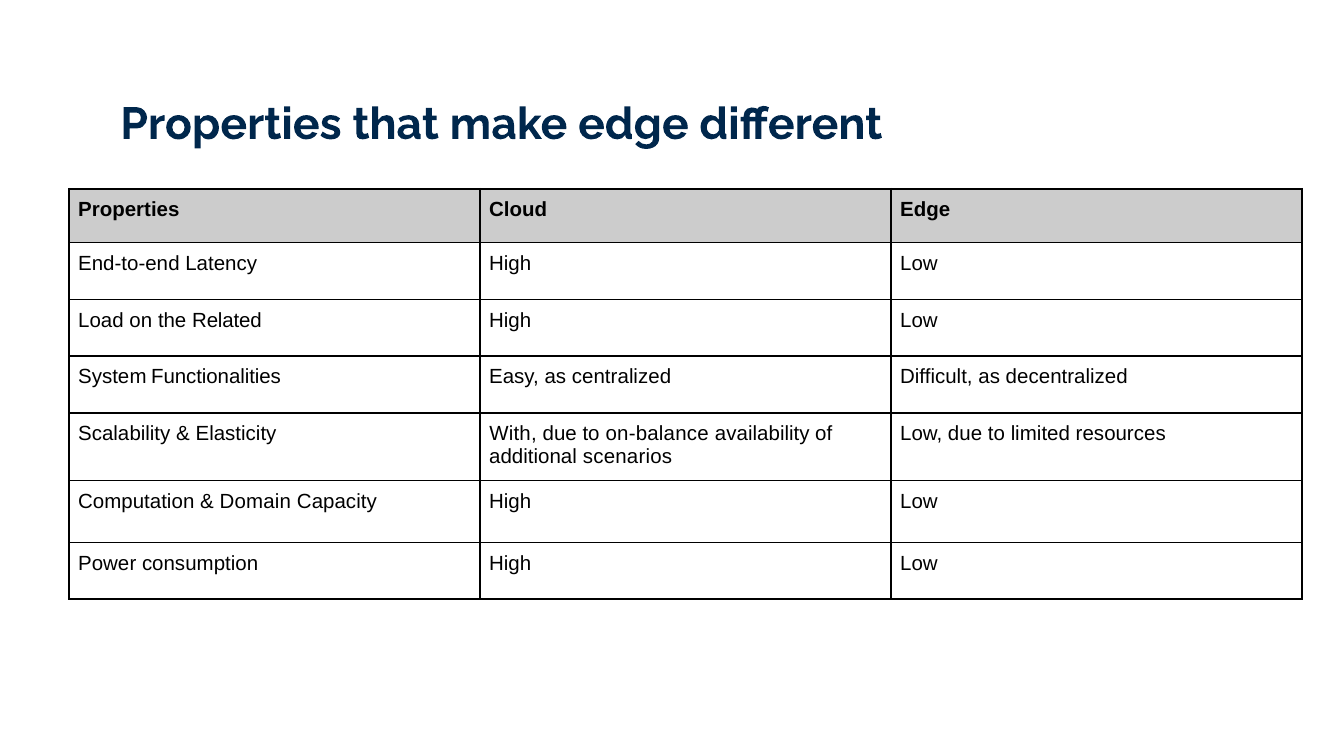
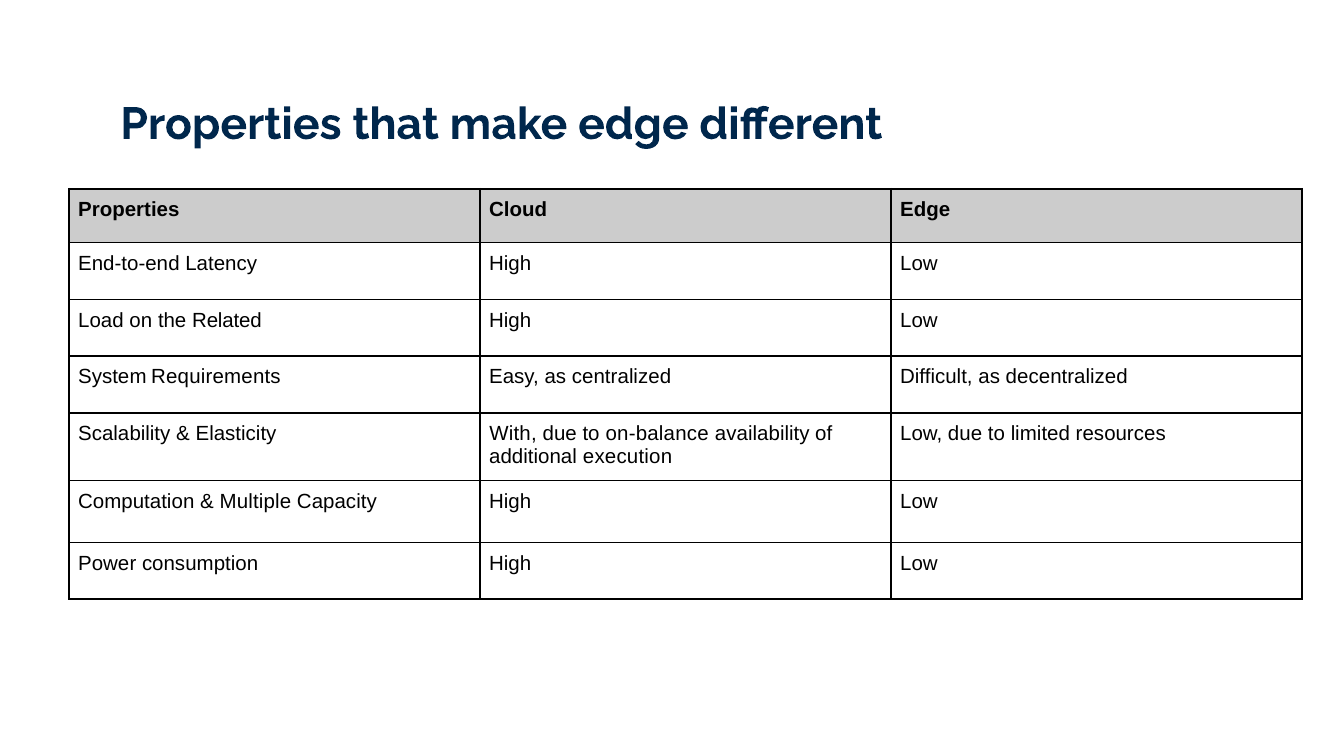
Functionalities: Functionalities -> Requirements (216, 377)
scenarios: scenarios -> execution (628, 456)
Domain: Domain -> Multiple (255, 502)
